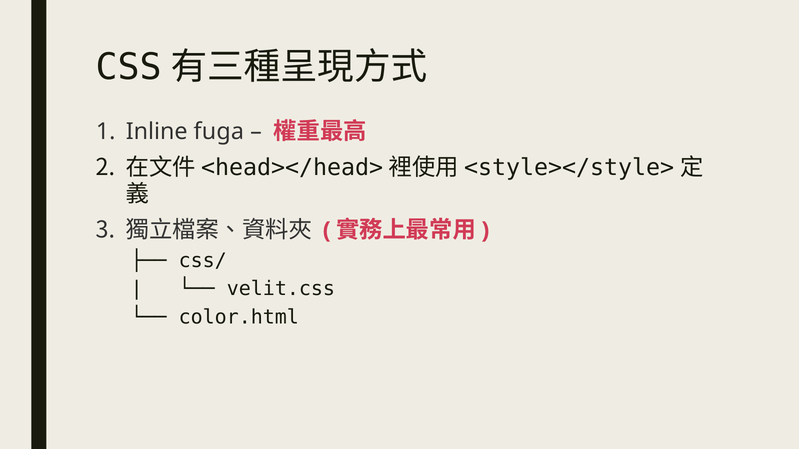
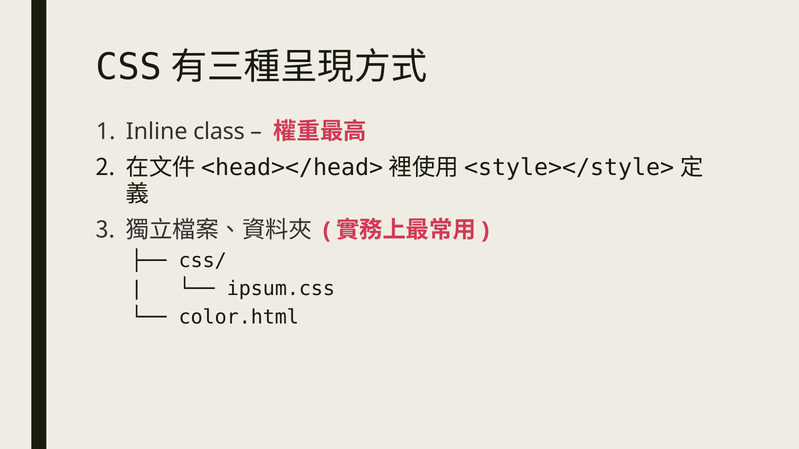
fuga: fuga -> class (219, 132)
velit.css: velit.css -> ipsum.css (281, 289)
